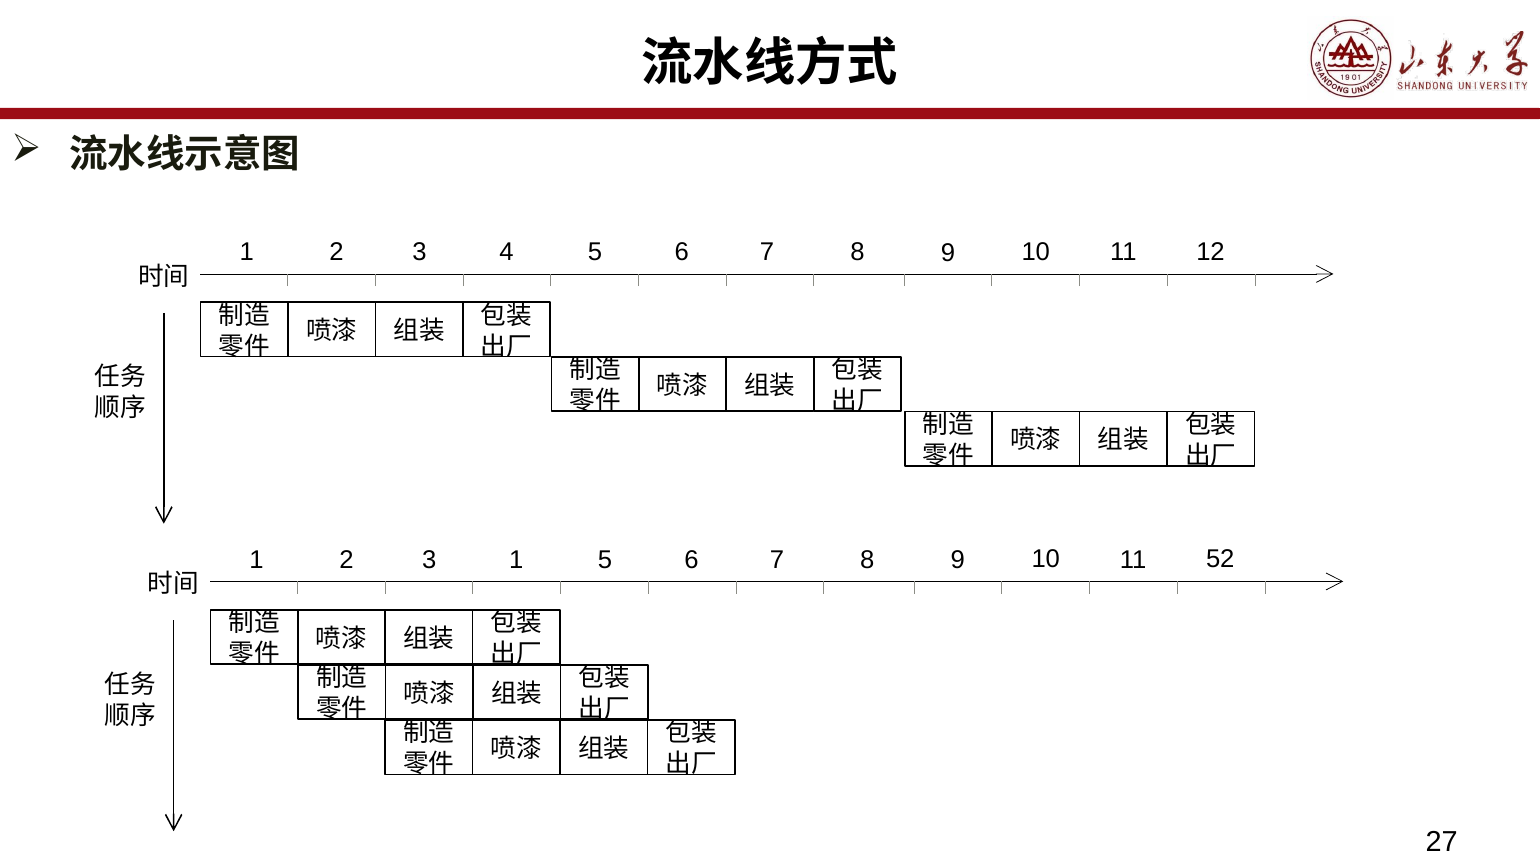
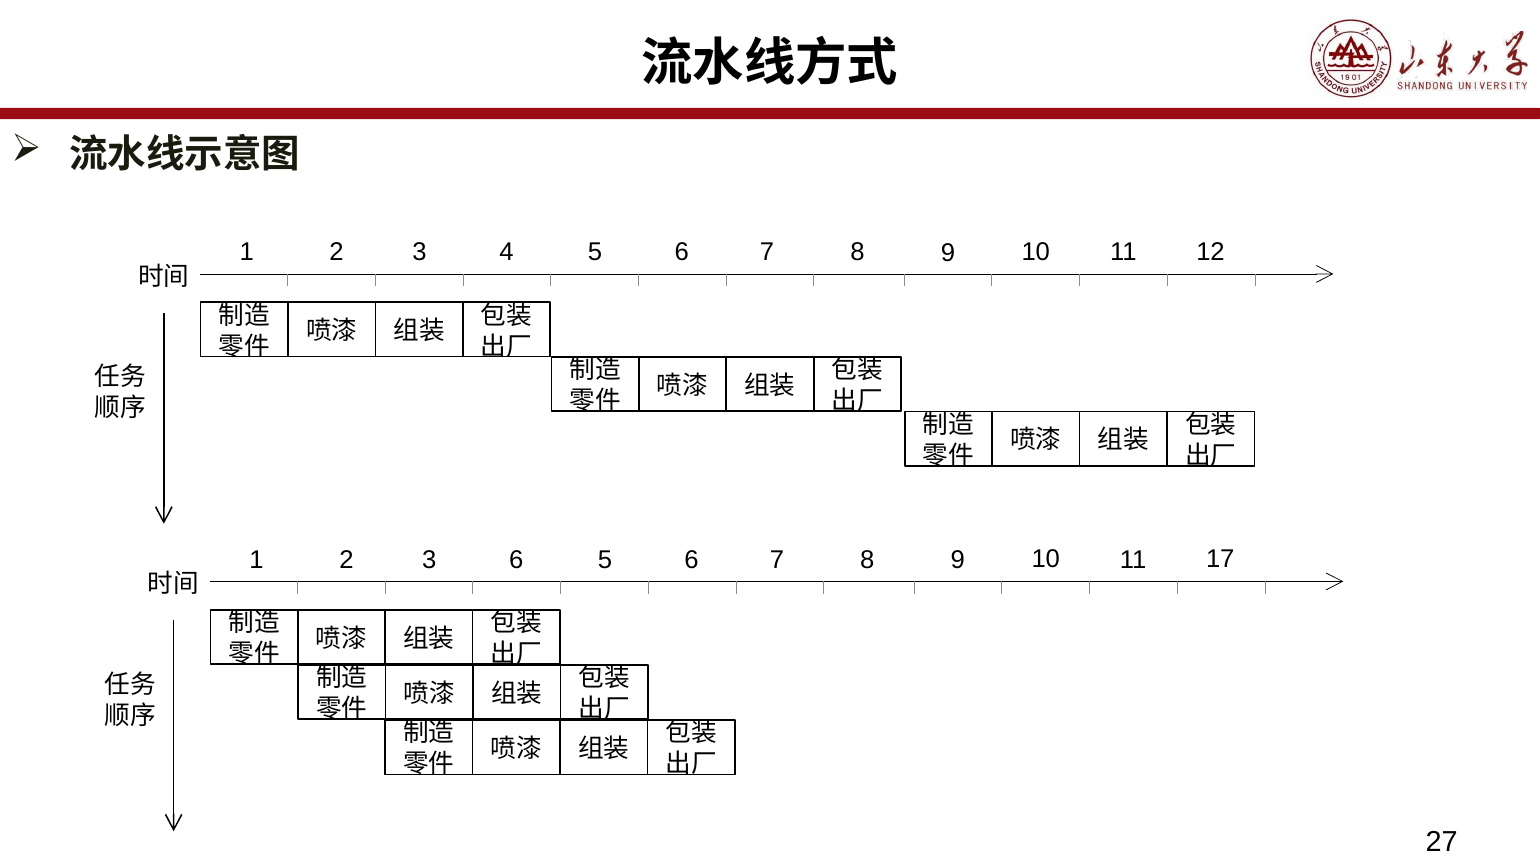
3 1: 1 -> 6 (516, 560)
52: 52 -> 17 (1220, 559)
